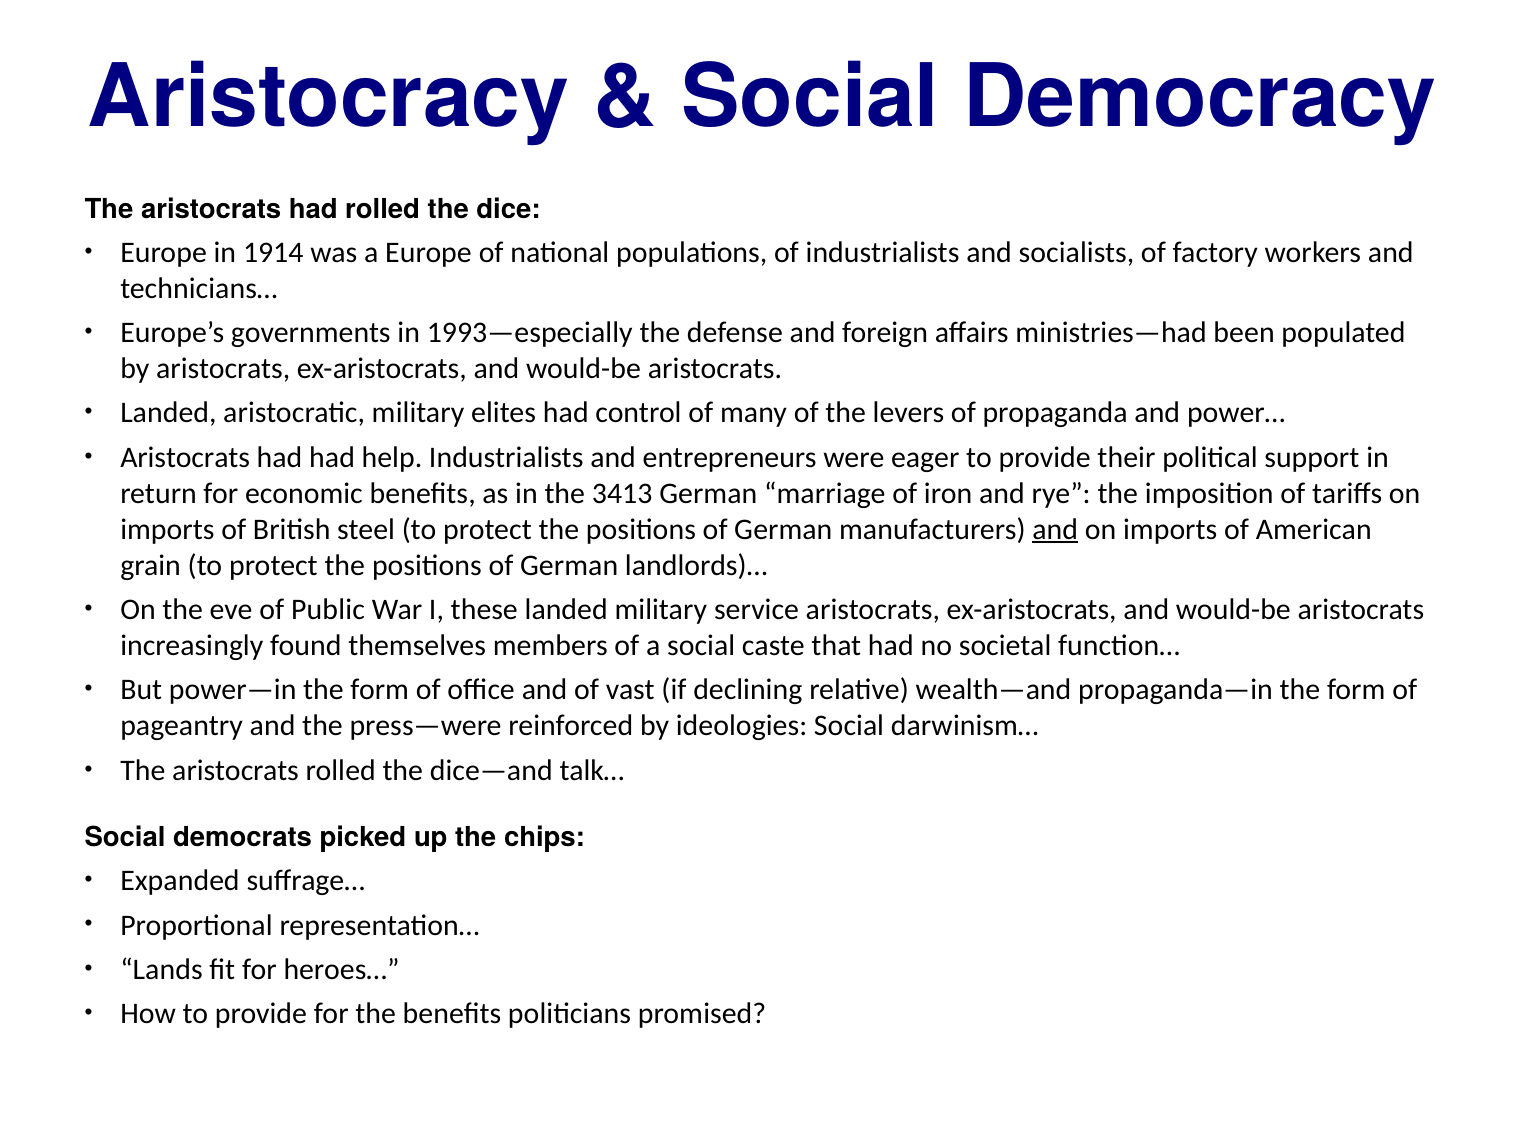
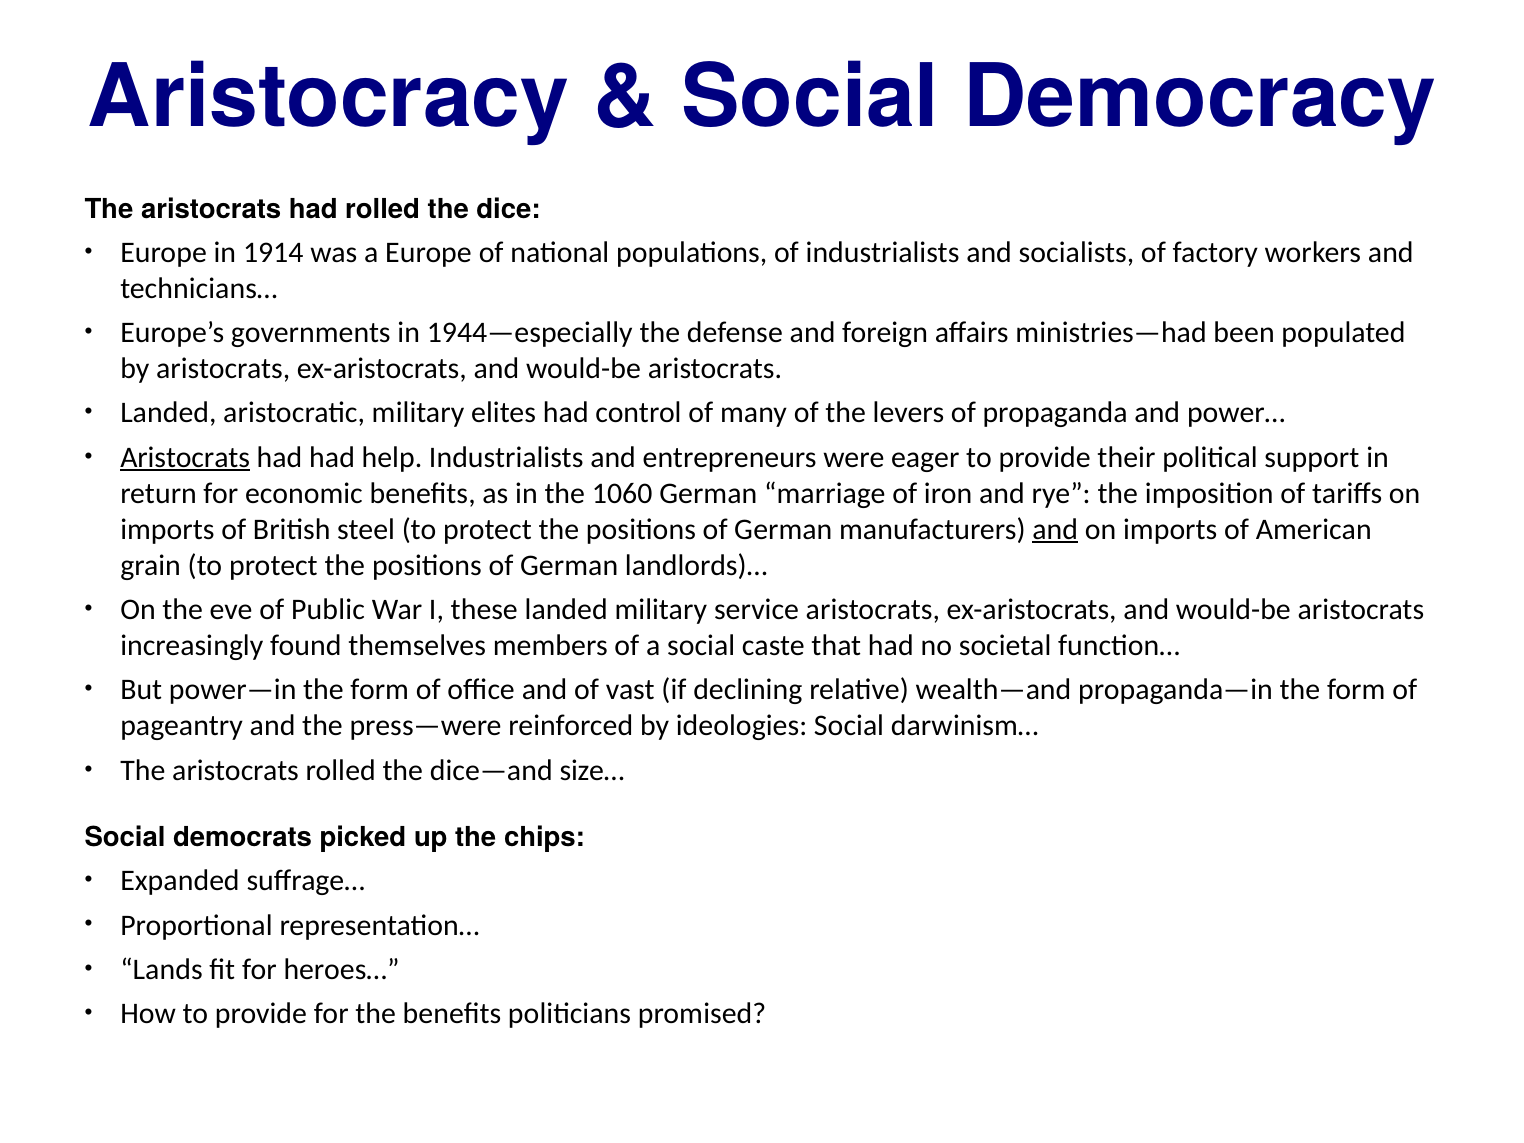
1993—especially: 1993—especially -> 1944—especially (530, 333)
Aristocrats underline: none -> present (185, 458)
3413: 3413 -> 1060 (622, 493)
talk…: talk… -> size… (592, 770)
